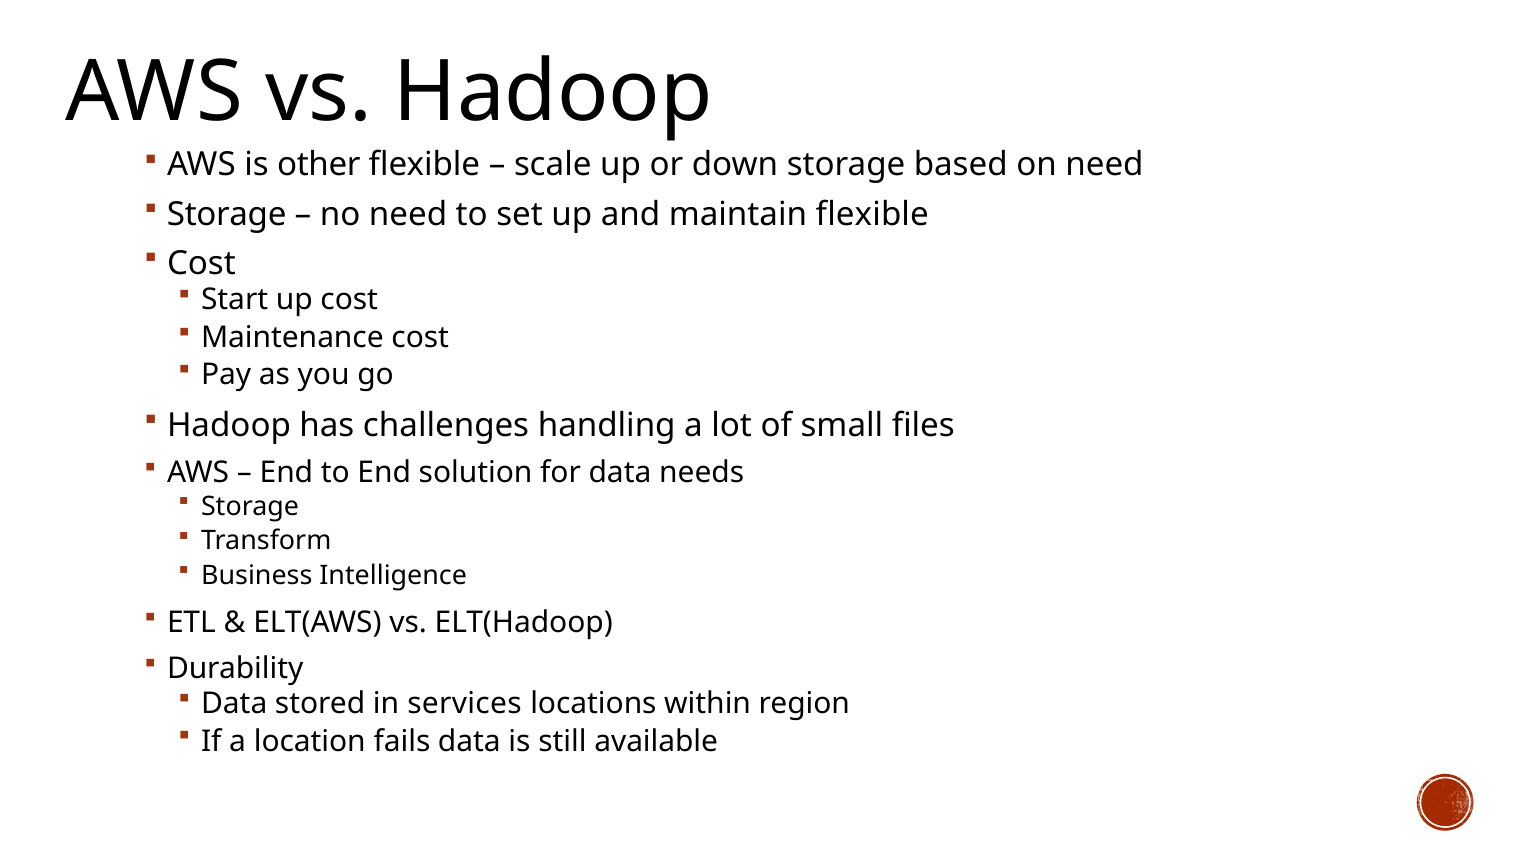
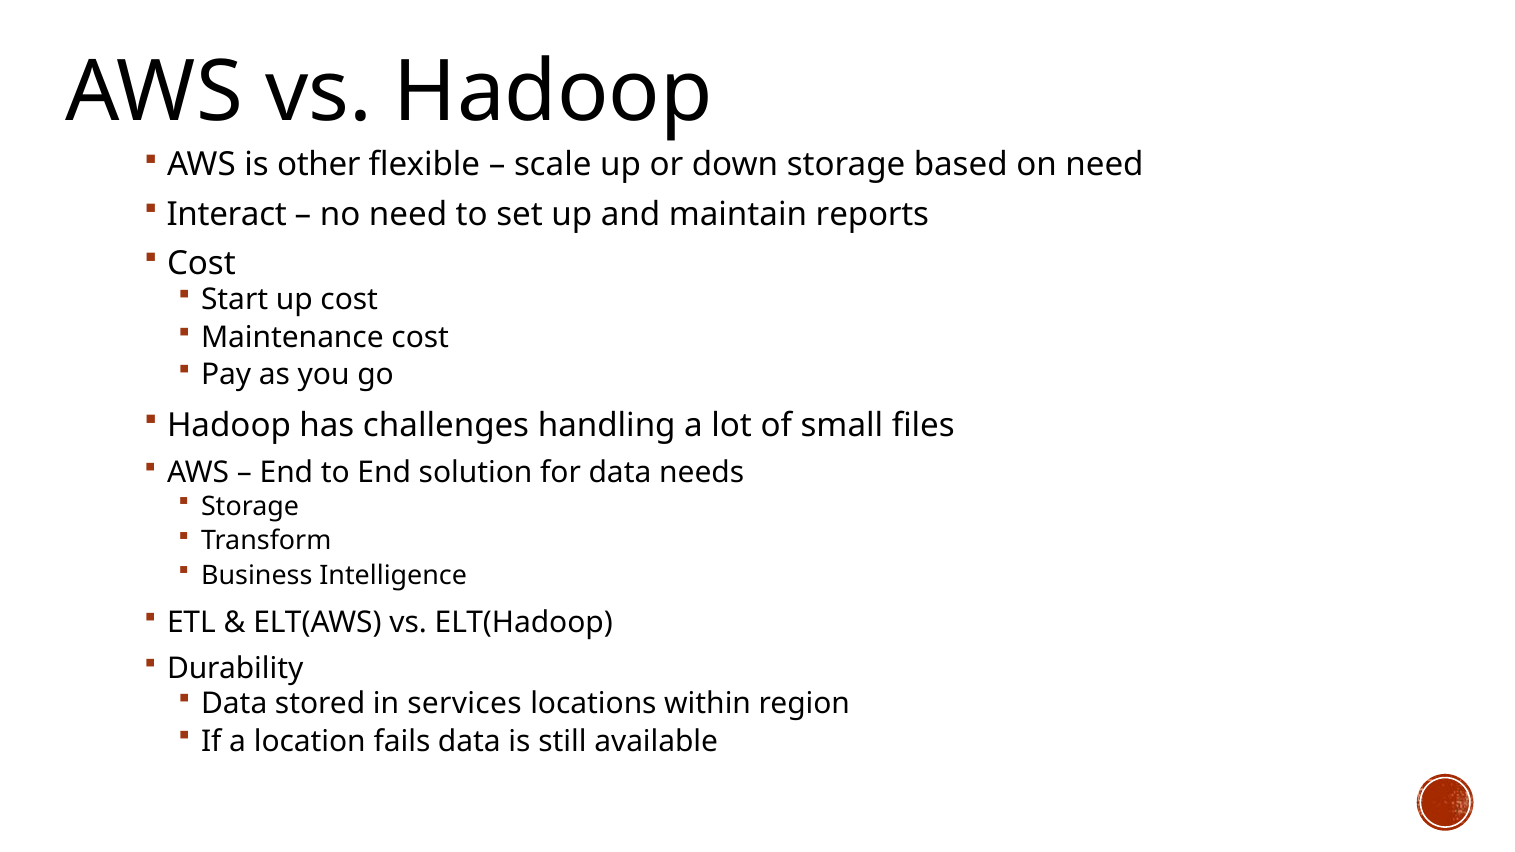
Storage: Storage -> Interact (227, 214)
maintain flexible: flexible -> reports (872, 214)
